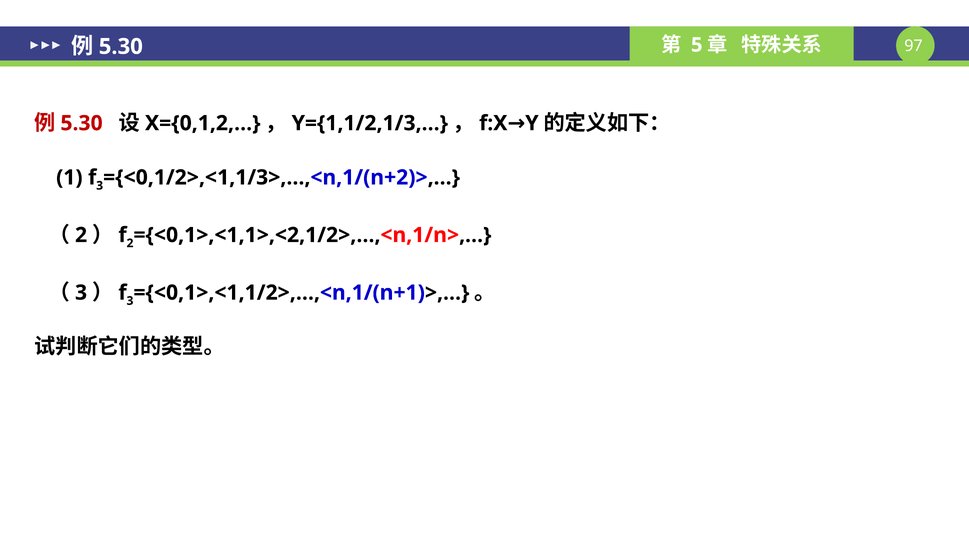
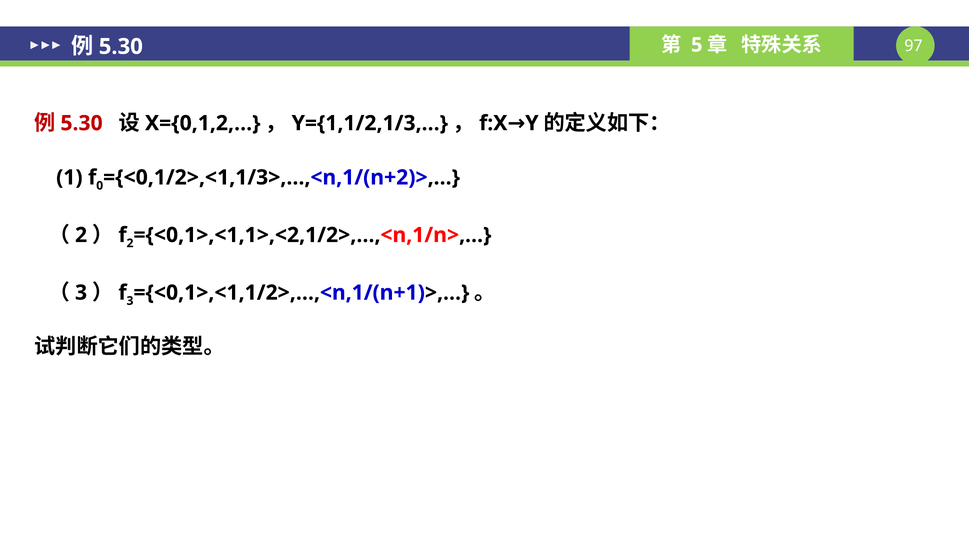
3: 3 -> 0 (100, 186)
